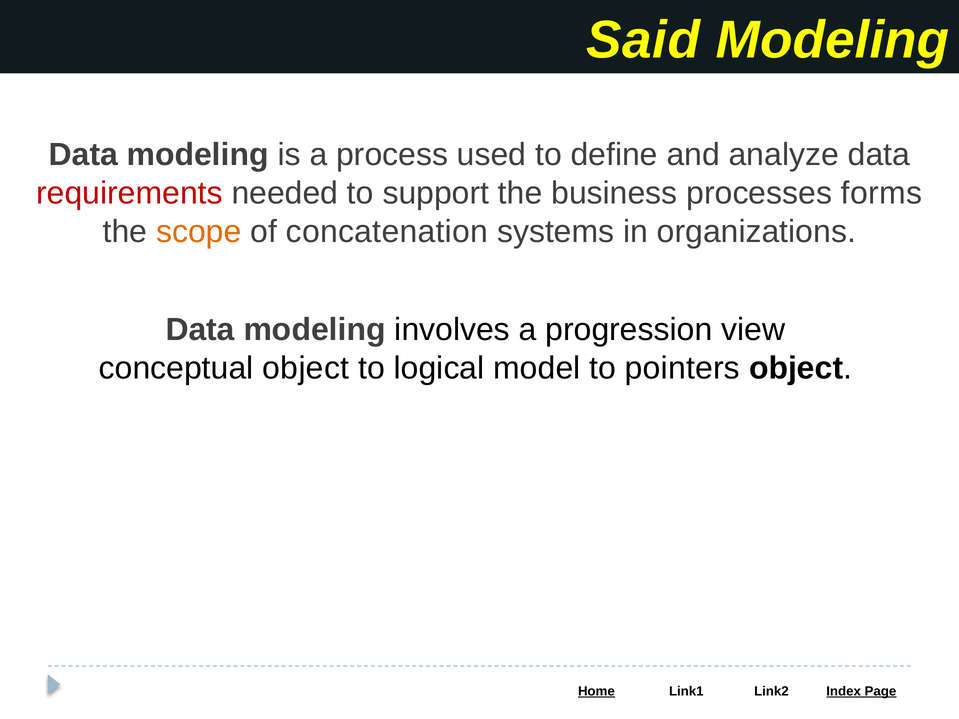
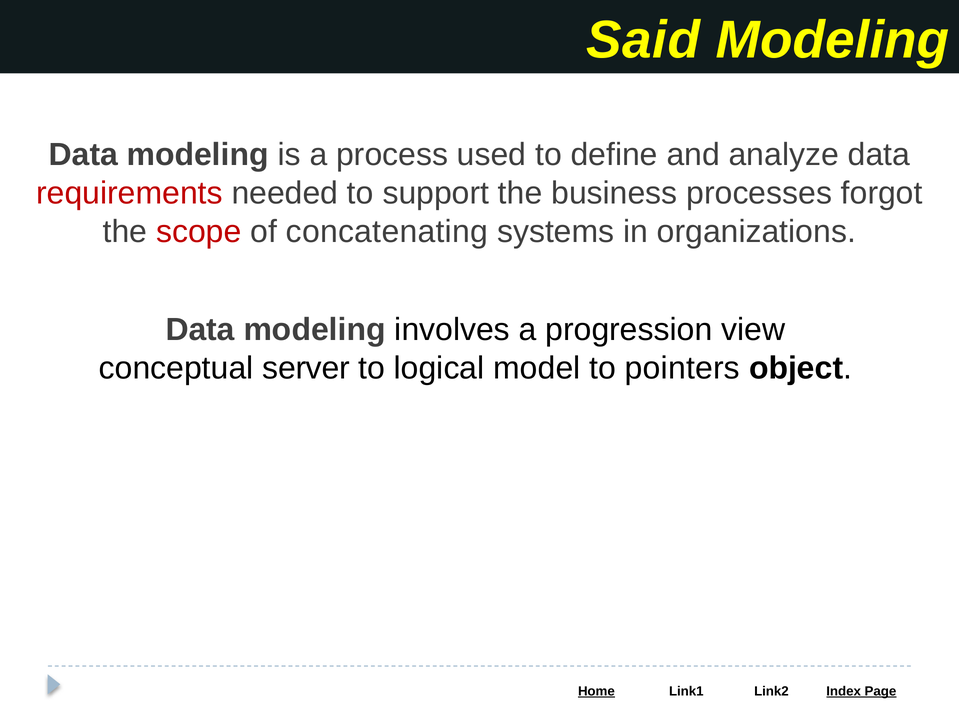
forms: forms -> forgot (882, 193)
scope colour: orange -> red (199, 232)
concatenation: concatenation -> concatenating (387, 232)
conceptual object: object -> server (306, 368)
